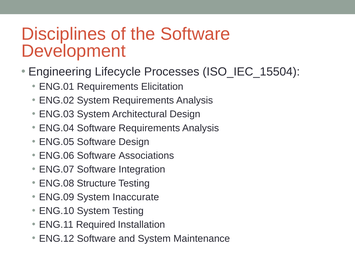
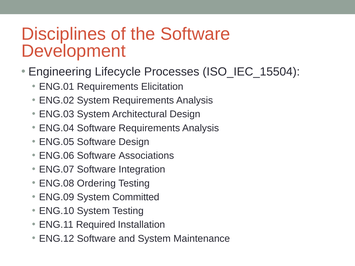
Structure: Structure -> Ordering (96, 183)
Inaccurate: Inaccurate -> Committed (136, 197)
